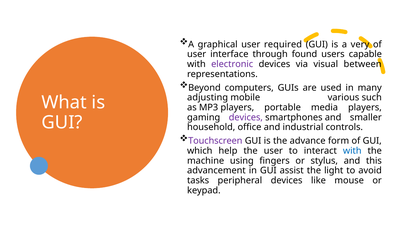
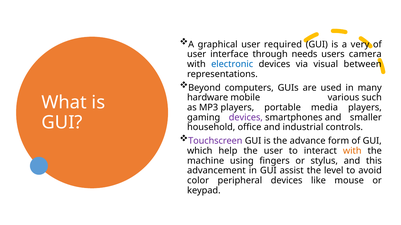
found: found -> needs (305, 54)
capable: capable -> camera (365, 54)
electronic colour: purple -> blue (232, 64)
adjusting: adjusting -> hardware (208, 98)
with colour: blue -> orange (352, 151)
light: light -> level (334, 171)
tasks: tasks -> color (198, 181)
